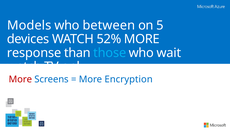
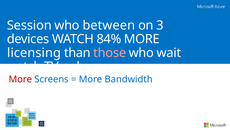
Models: Models -> Session (29, 25)
5: 5 -> 3 (160, 25)
52%: 52% -> 84% (109, 39)
response: response -> licensing (34, 53)
those colour: light blue -> pink (110, 53)
Encryption: Encryption -> Bandwidth (129, 79)
